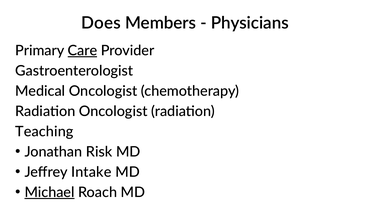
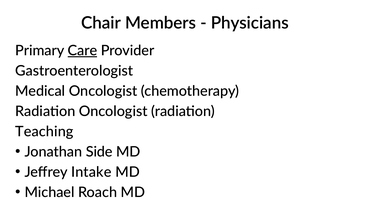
Does: Does -> Chair (101, 23)
Risk: Risk -> Side (99, 152)
Michael underline: present -> none (50, 192)
